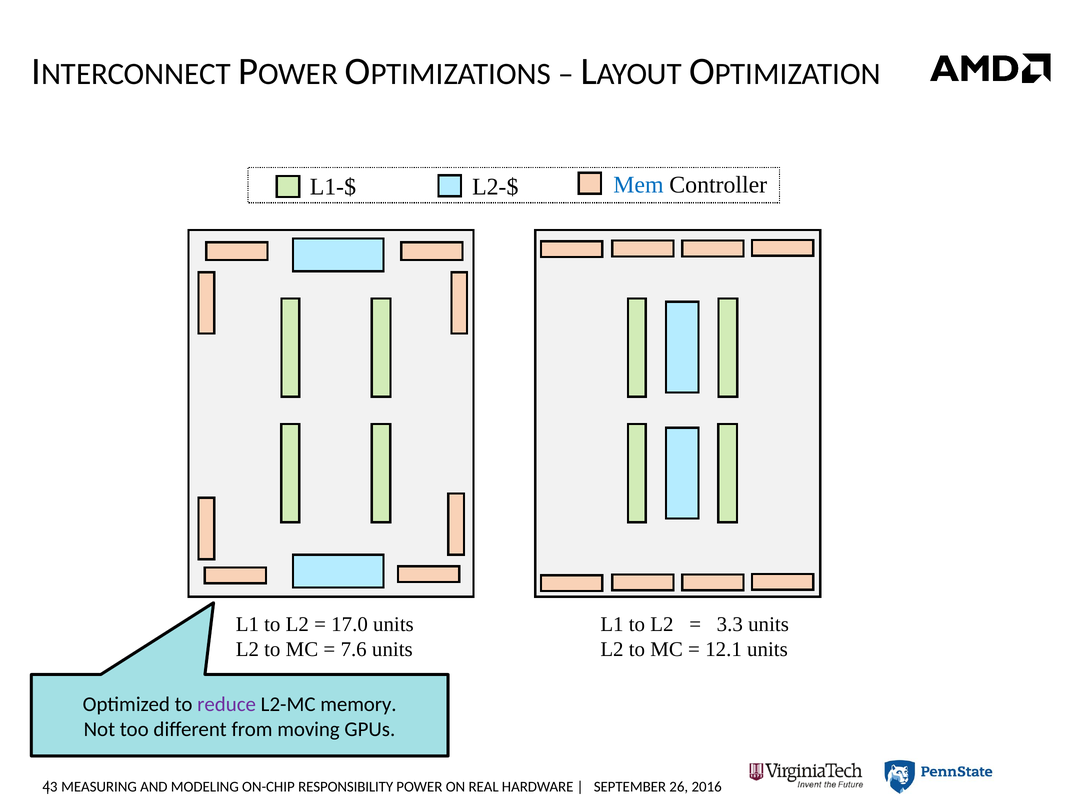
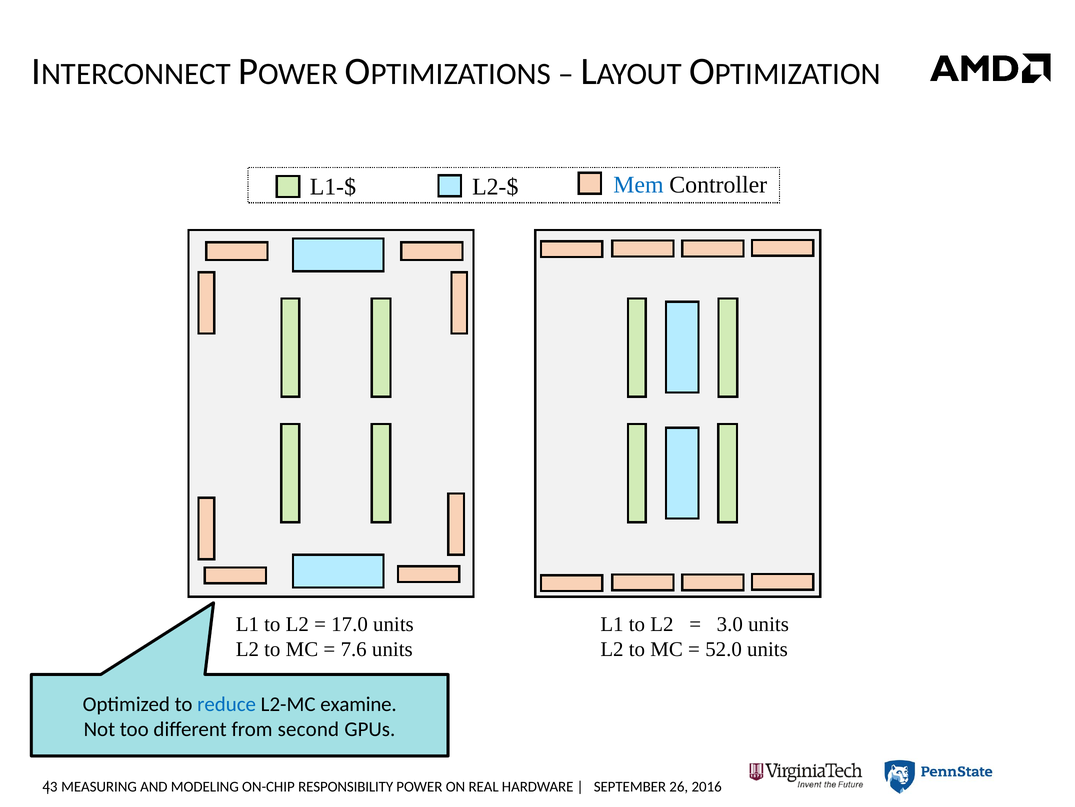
3.3: 3.3 -> 3.0 (730, 624)
12.1: 12.1 -> 52.0 (724, 649)
reduce colour: purple -> blue (227, 703)
memory: memory -> examine (359, 703)
moving: moving -> second (308, 729)
